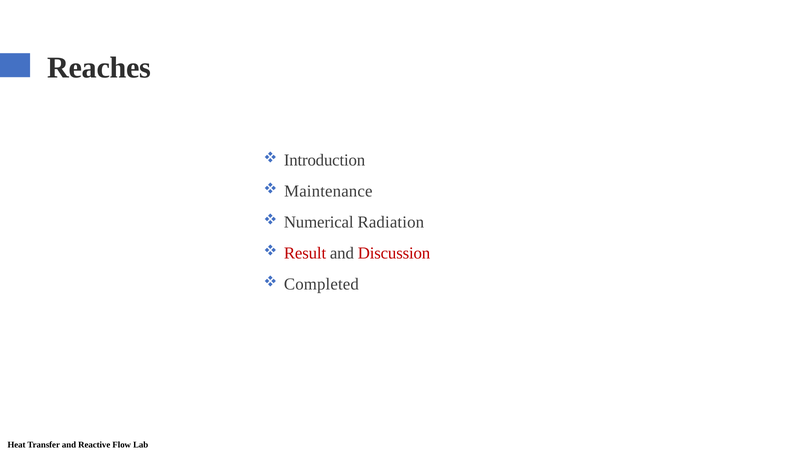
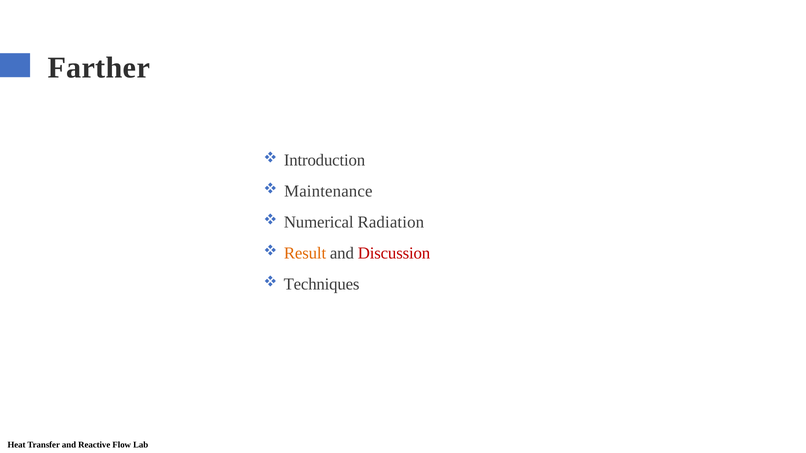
Reaches: Reaches -> Farther (99, 68)
Result colour: red -> orange (305, 253)
Completed: Completed -> Techniques (322, 284)
